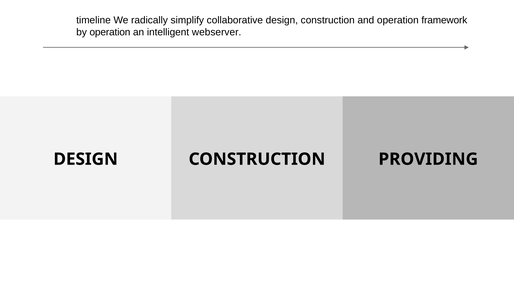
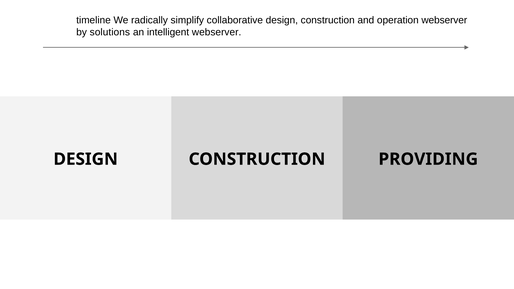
operation framework: framework -> webserver (444, 20)
by operation: operation -> solutions (110, 32)
